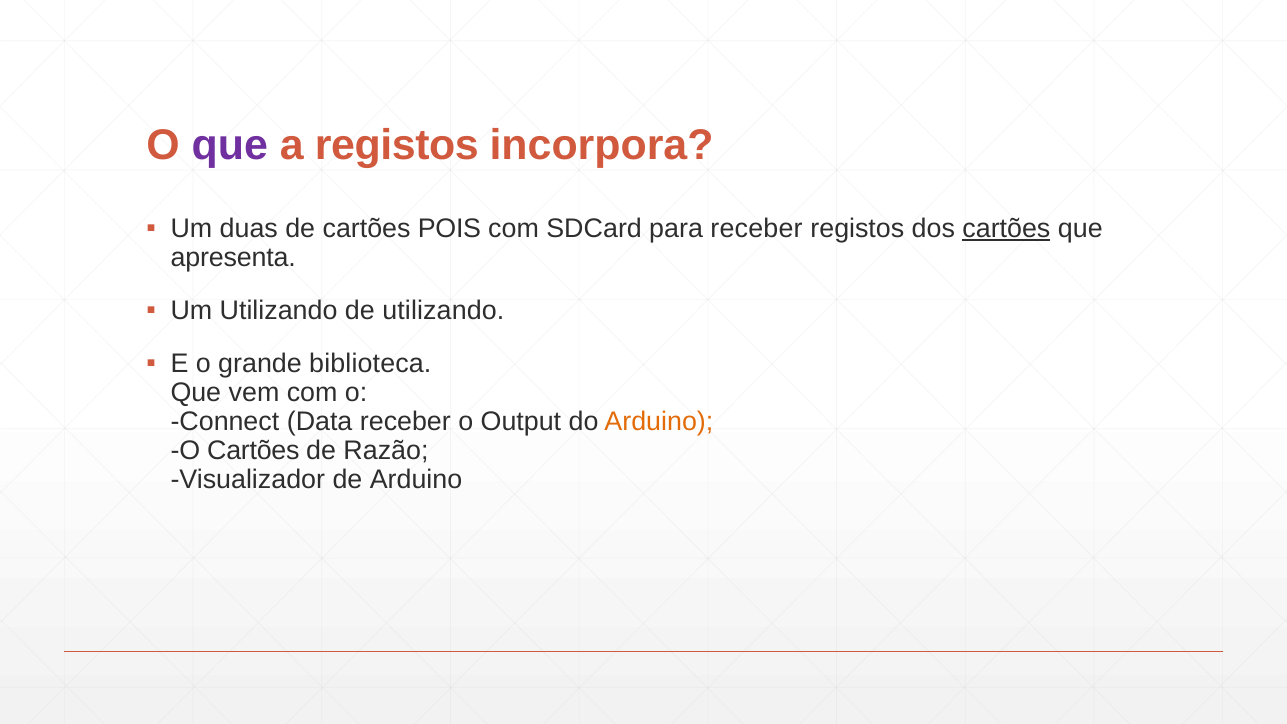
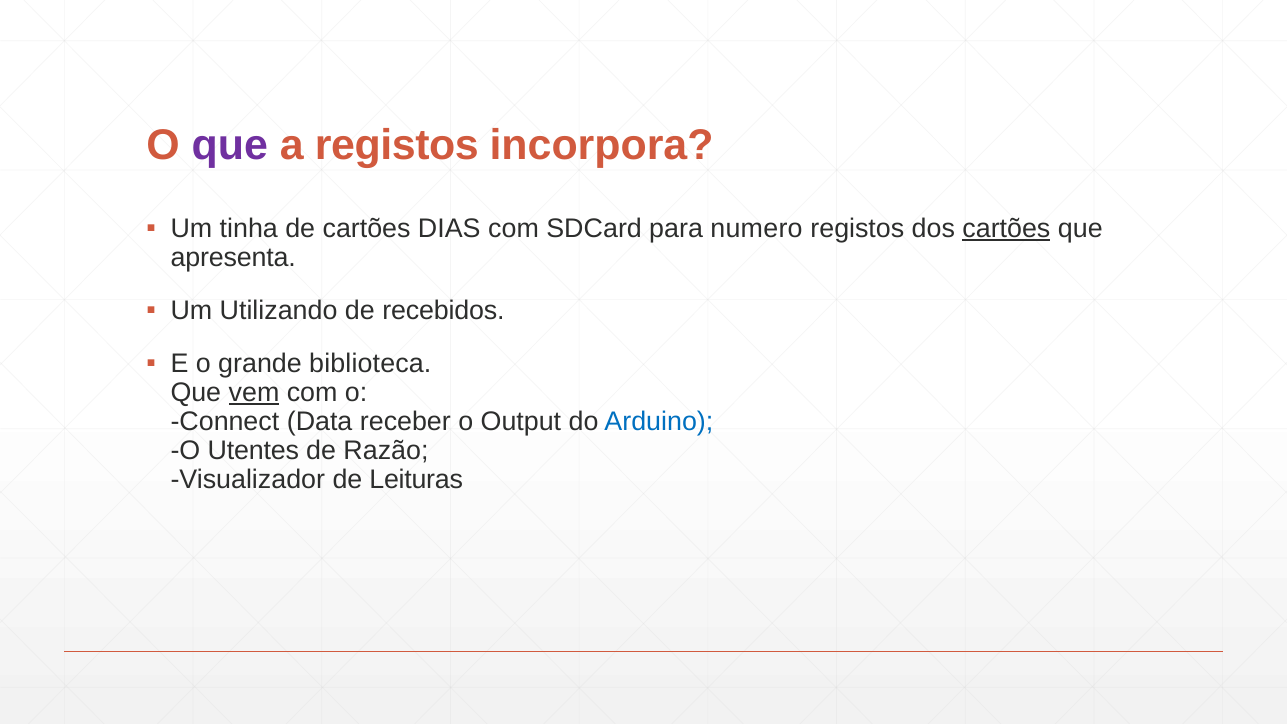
duas: duas -> tinha (249, 228)
POIS: POIS -> DIAS (449, 228)
para receber: receber -> numero (757, 228)
de utilizando: utilizando -> recebidos (443, 310)
vem underline: none -> present (254, 393)
Arduino colour: orange -> blue (659, 422)
O Cartões: Cartões -> Utentes (253, 451)
de Arduino: Arduino -> Leituras (416, 480)
